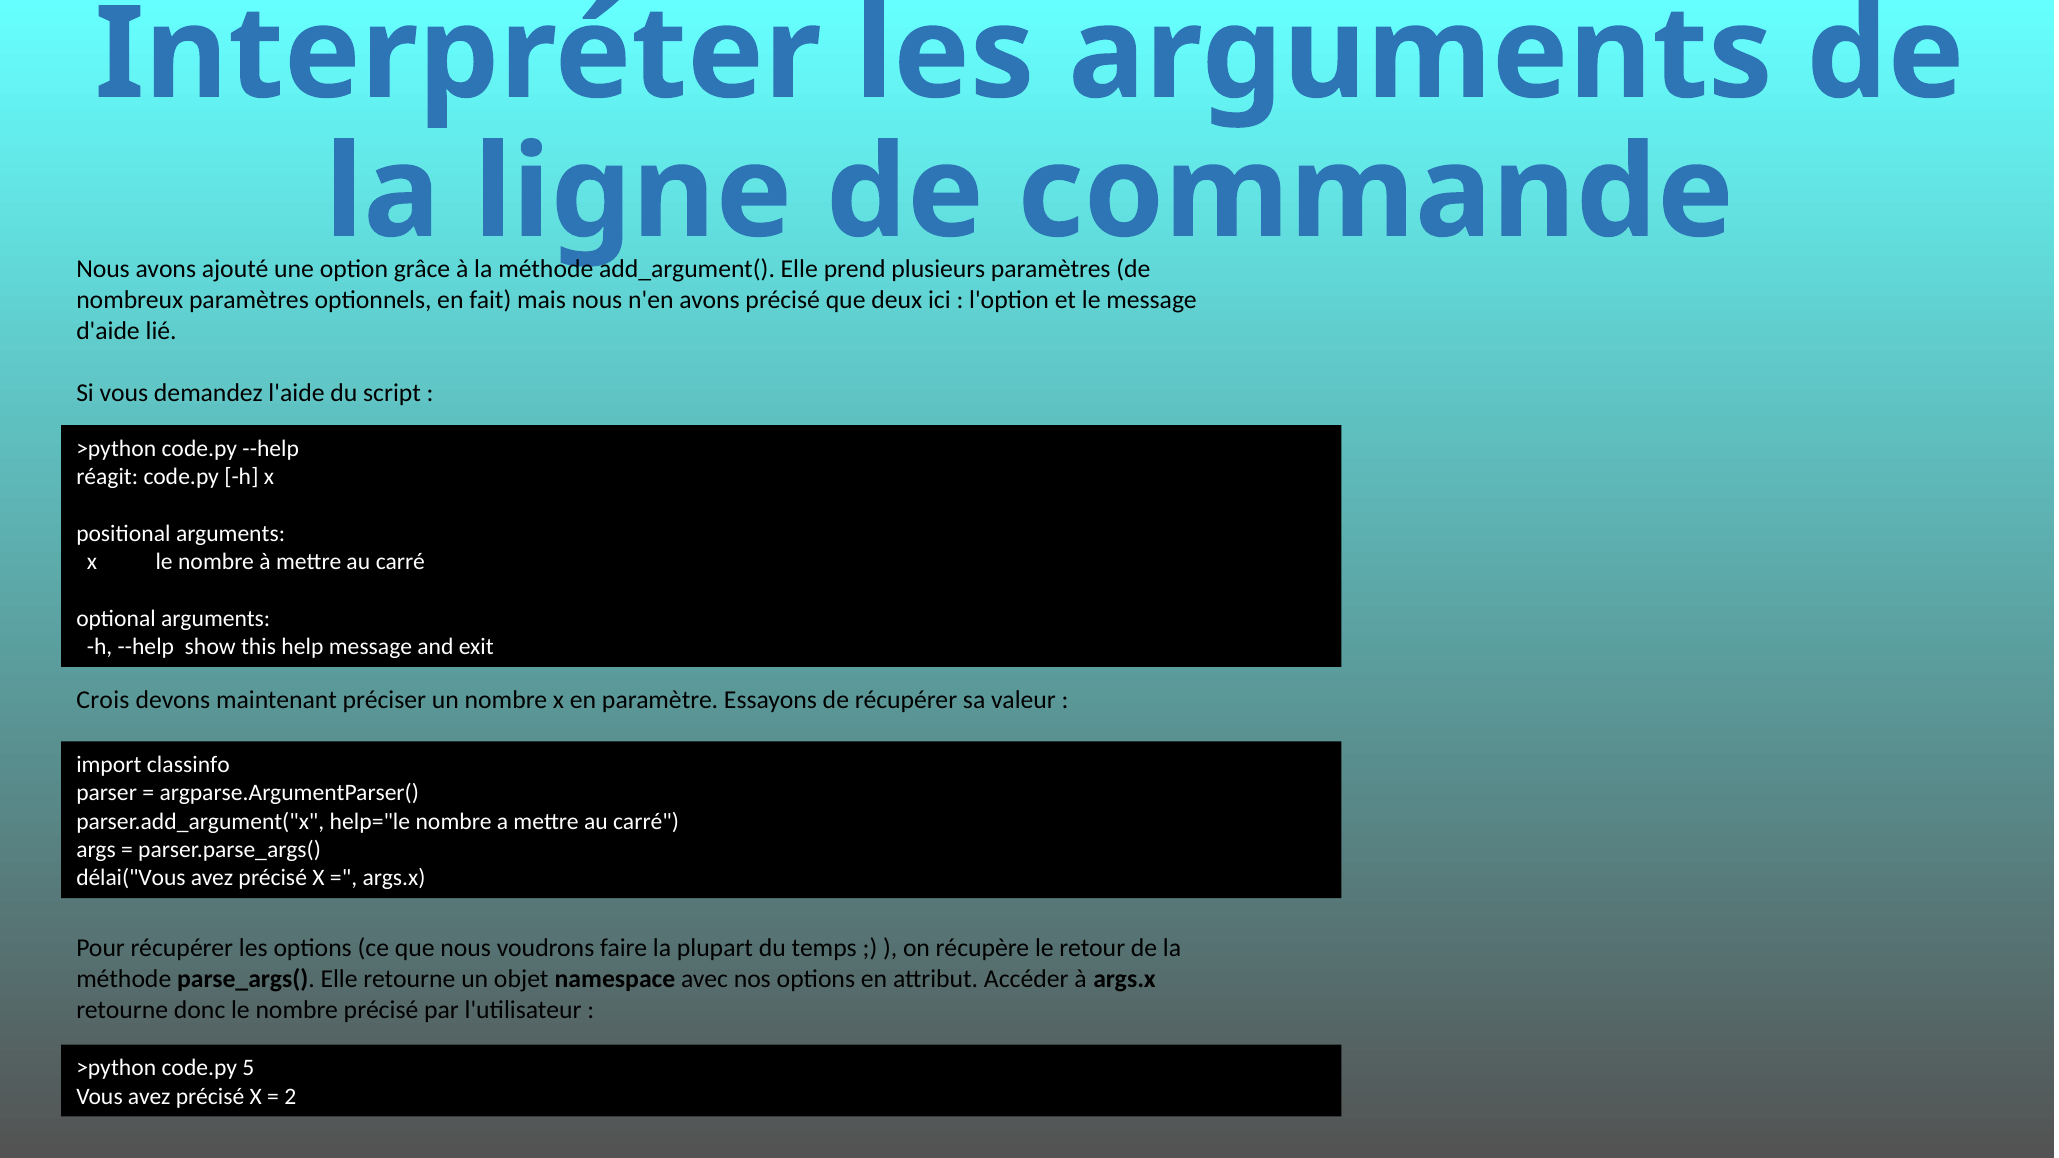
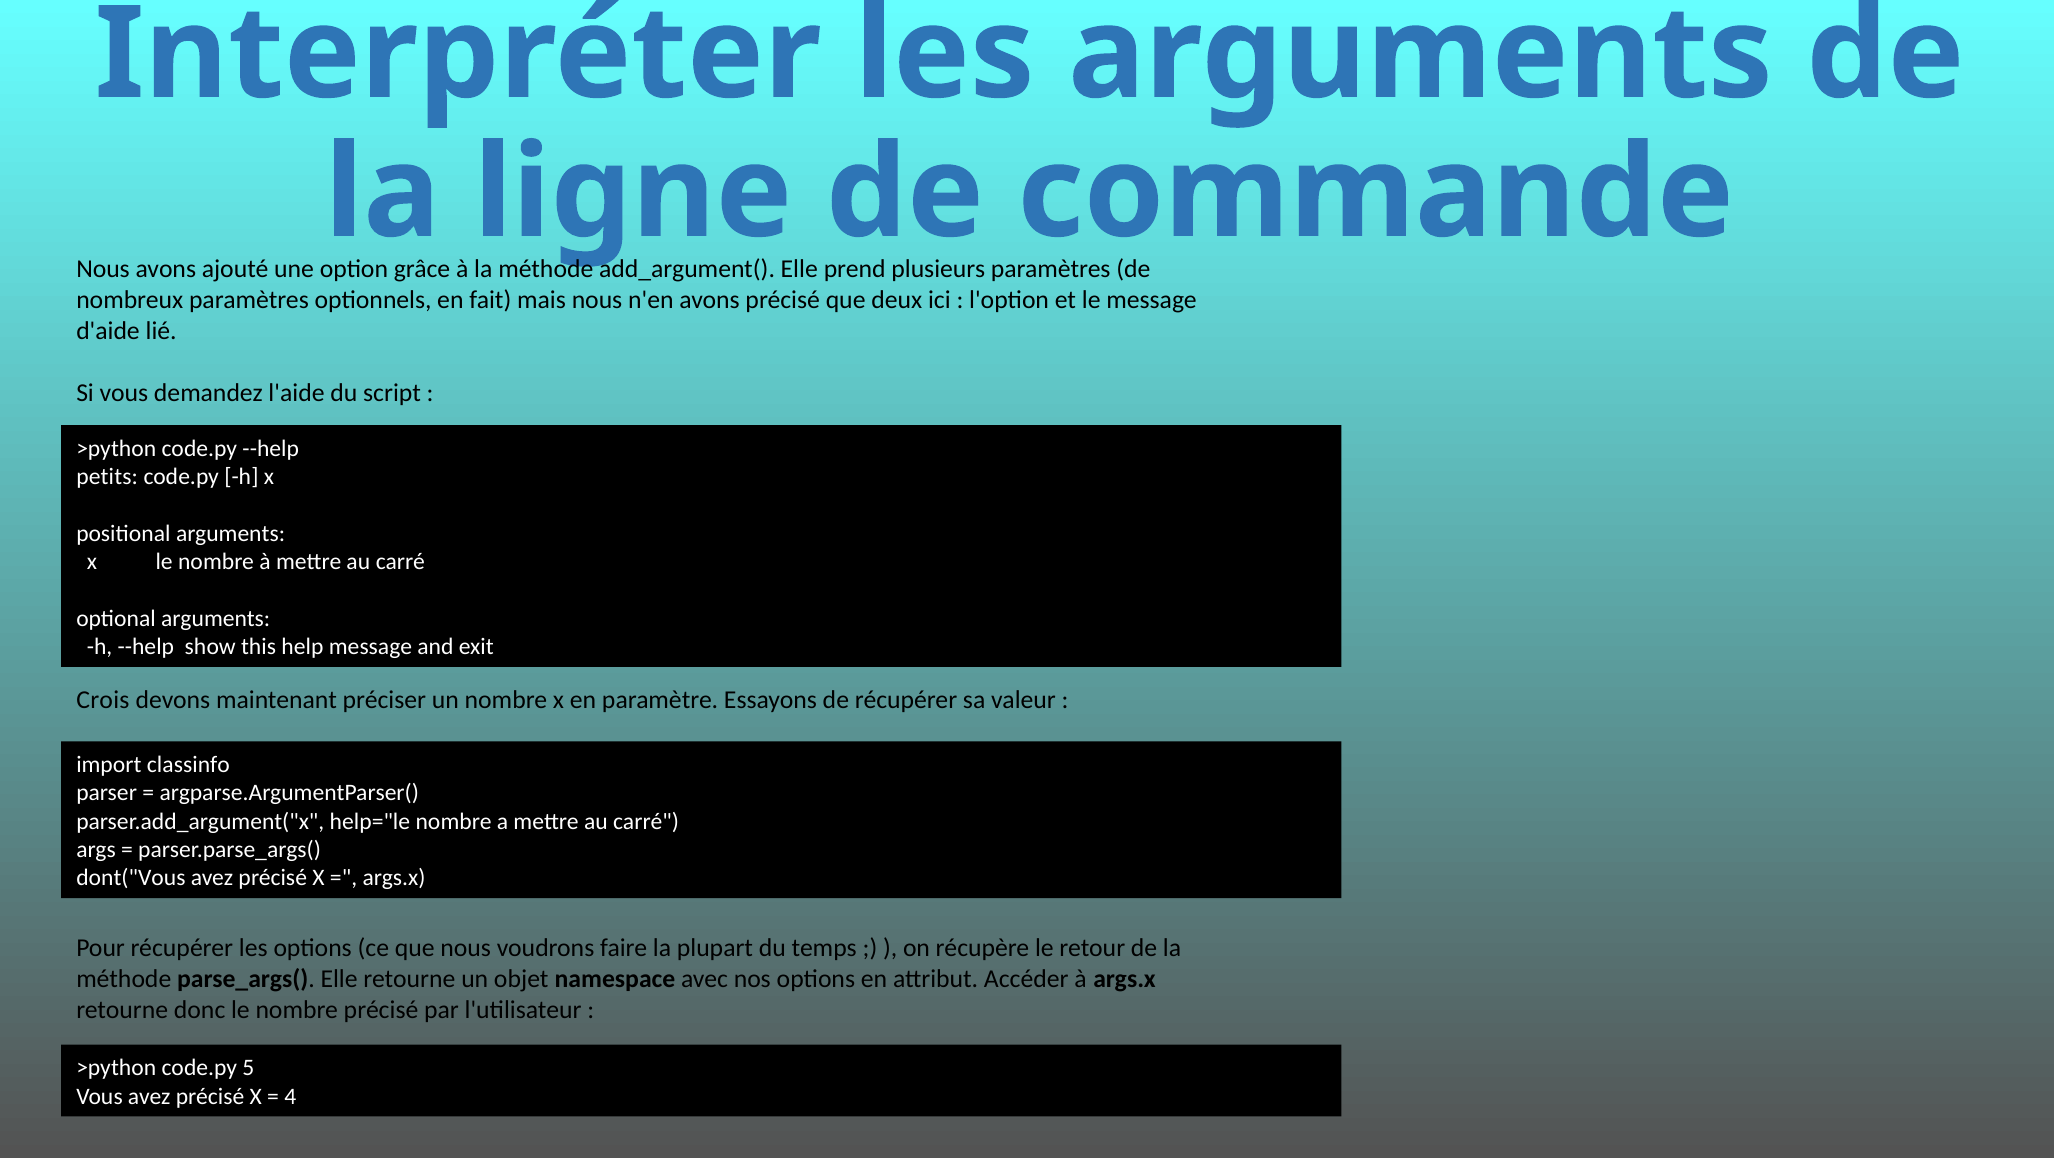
réagit: réagit -> petits (107, 477)
délai("Vous: délai("Vous -> dont("Vous (131, 878)
2: 2 -> 4 (290, 1096)
